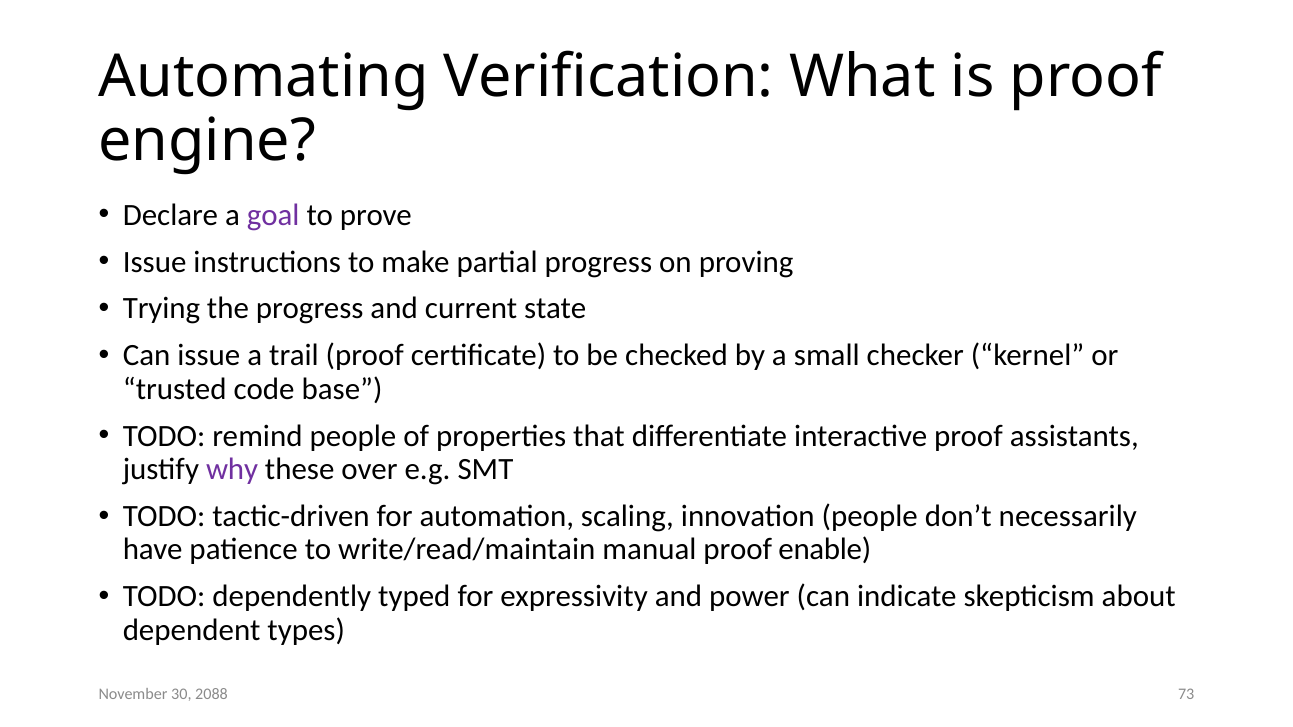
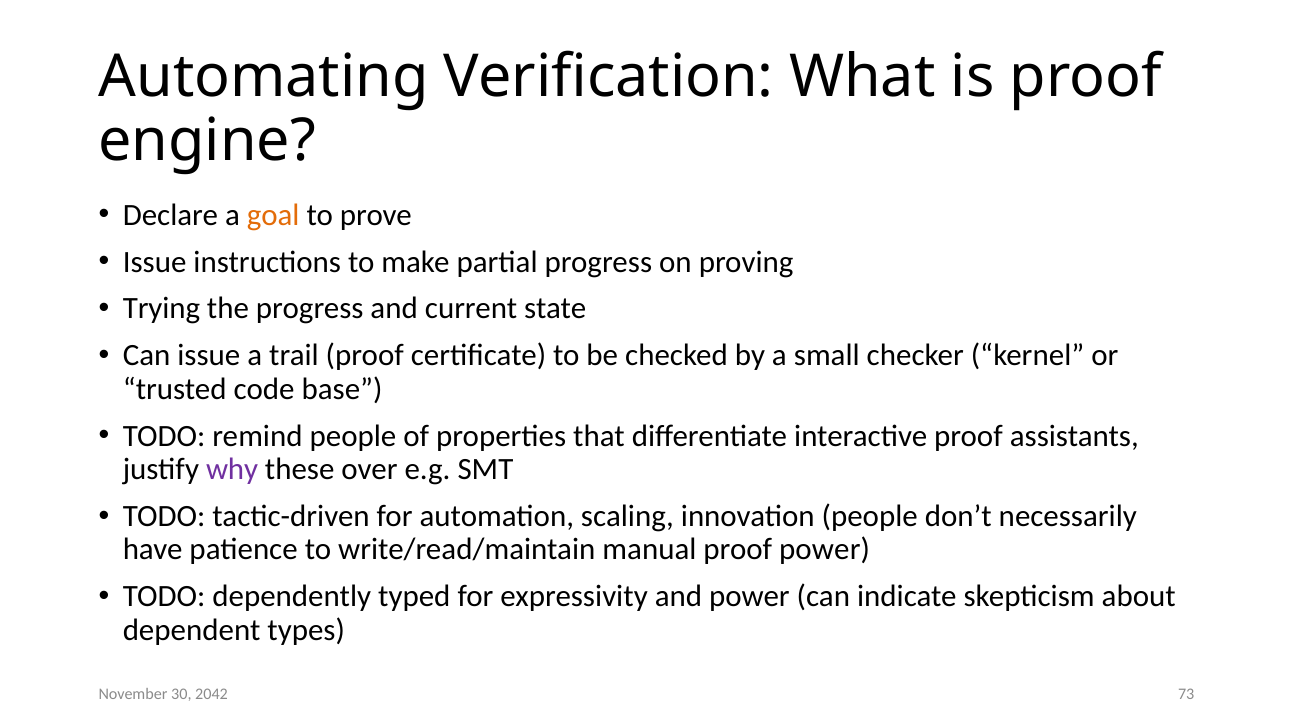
goal colour: purple -> orange (273, 215)
proof enable: enable -> power (825, 550)
2088: 2088 -> 2042 (212, 695)
